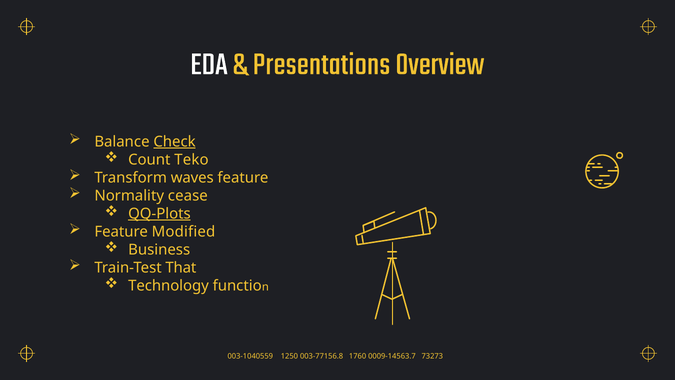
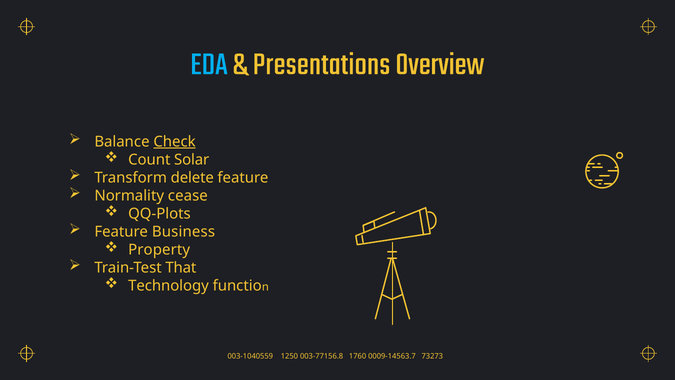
EDA colour: white -> light blue (209, 63)
Teko: Teko -> Solar (192, 159)
waves: waves -> delete (192, 177)
QQ-Plots underline: present -> none (159, 213)
Modified: Modified -> Business (183, 231)
Business: Business -> Property (159, 249)
